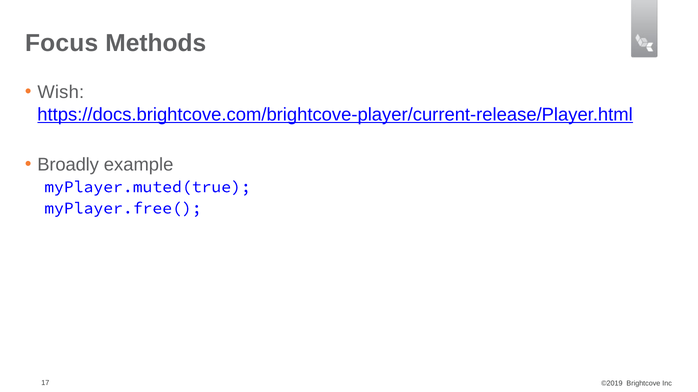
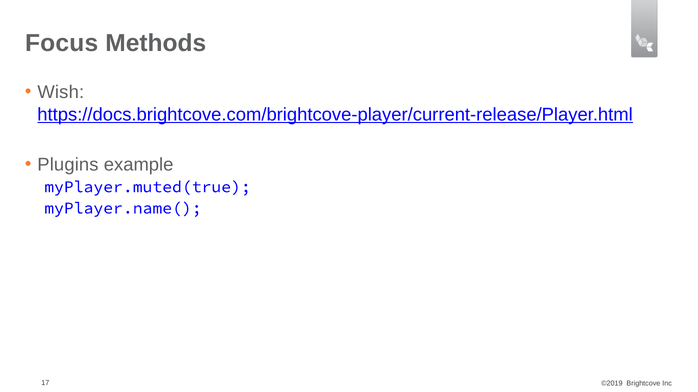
Broadly: Broadly -> Plugins (68, 165)
myPlayer.free(: myPlayer.free( -> myPlayer.name( (123, 208)
